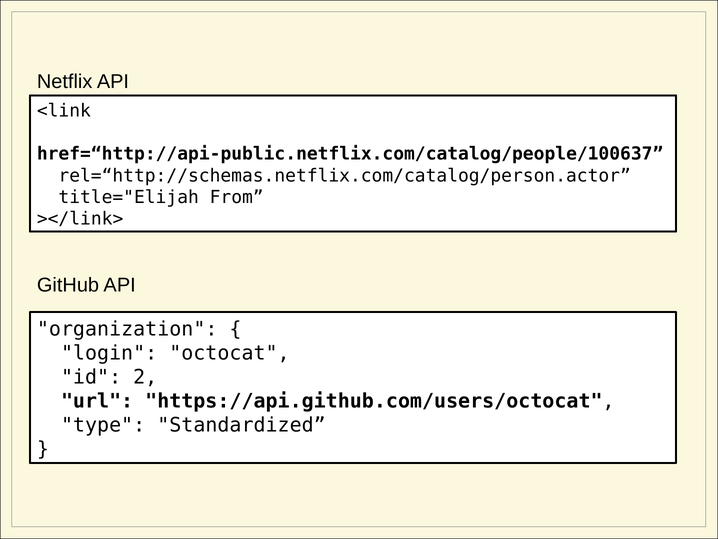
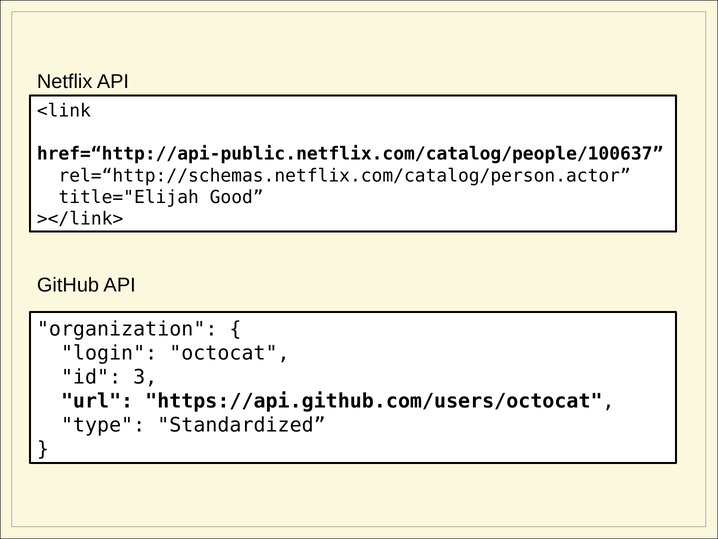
From: From -> Good (237, 197)
2: 2 -> 3 (145, 377)
